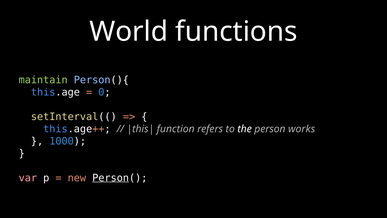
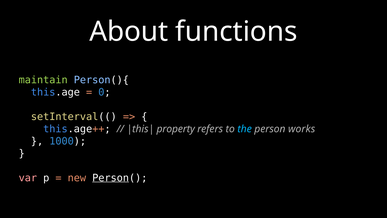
World: World -> About (129, 32)
function: function -> property (176, 129)
the colour: white -> light blue (245, 129)
